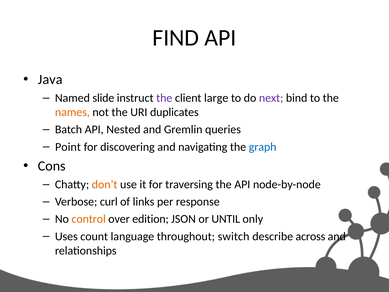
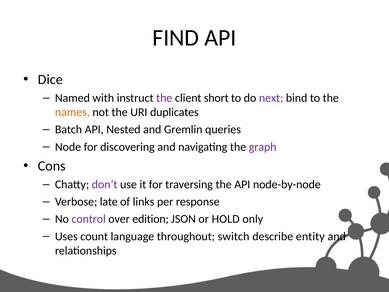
Java: Java -> Dice (50, 79)
slide: slide -> with (103, 98)
large: large -> short (216, 98)
Point: Point -> Node (68, 147)
graph colour: blue -> purple (263, 147)
don’t colour: orange -> purple (105, 184)
curl: curl -> late (109, 202)
control colour: orange -> purple (89, 219)
UNTIL: UNTIL -> HOLD (226, 219)
across: across -> entity (310, 236)
